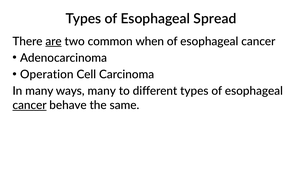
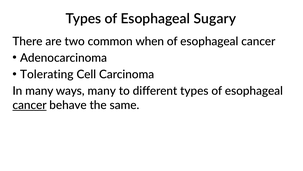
Spread: Spread -> Sugary (215, 19)
are underline: present -> none (54, 41)
Operation: Operation -> Tolerating (47, 74)
